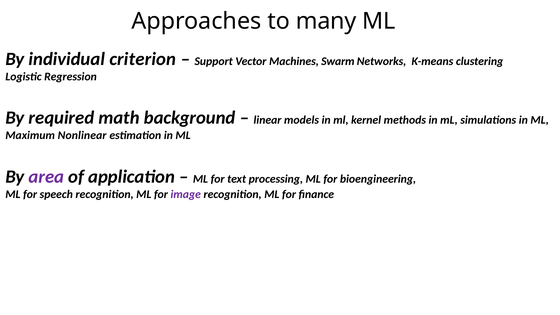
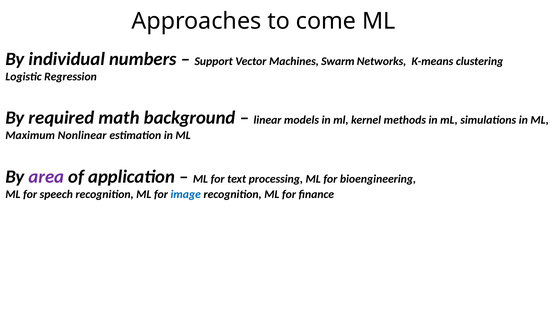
many: many -> come (326, 21)
criterion: criterion -> numbers (143, 59)
image colour: purple -> blue (186, 194)
